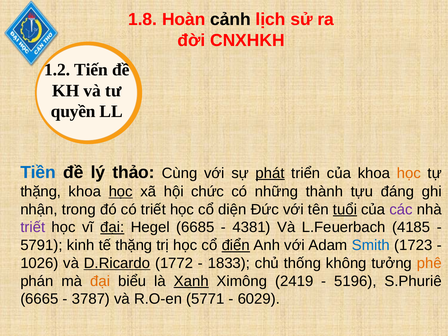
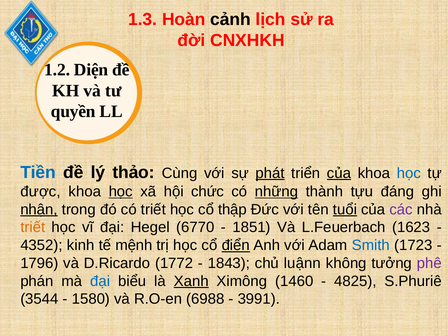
1.8: 1.8 -> 1.3 (143, 19)
Tiến: Tiến -> Diện (91, 70)
của underline: none -> present (339, 173)
học colour: orange -> blue (409, 173)
thặng: thặng -> được (41, 192)
những underline: none -> present (277, 192)
nhận underline: none -> present (39, 209)
diện: diện -> thập (232, 209)
triết colour: purple -> orange (33, 227)
đại underline: present -> none (112, 227)
6685: 6685 -> 6770 (195, 227)
4381: 4381 -> 1851 (252, 227)
4185: 4185 -> 1623 (411, 227)
5791: 5791 -> 4352 (41, 245)
tế thặng: thặng -> mệnh (134, 245)
1026: 1026 -> 1796 (39, 263)
D.Ricardo underline: present -> none (117, 263)
1833: 1833 -> 1843 (229, 263)
thống: thống -> luậnn (302, 263)
phê colour: orange -> purple (429, 263)
đại colour: orange -> blue (100, 281)
2419: 2419 -> 1460 (294, 281)
5196: 5196 -> 4825 (355, 281)
6665: 6665 -> 3544 (39, 299)
3787: 3787 -> 1580 (91, 299)
5771: 5771 -> 6988 (205, 299)
6029: 6029 -> 3991 (259, 299)
